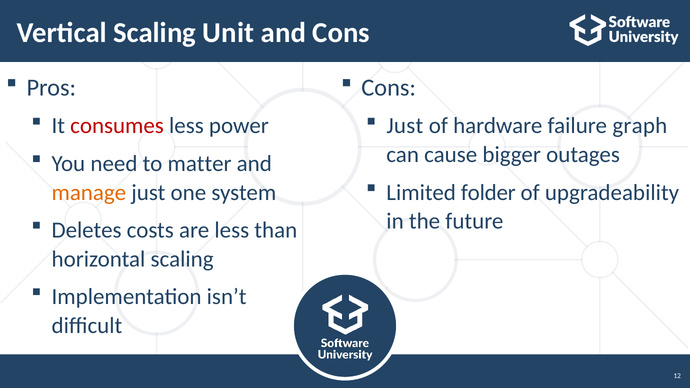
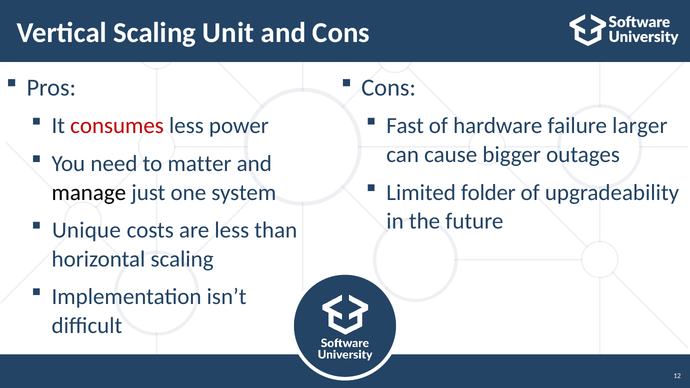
Just: Just -> Fast (405, 126)
graph: graph -> larger (640, 126)
manage colour: orange -> black (89, 192)
Deletes: Deletes -> Unique (86, 230)
